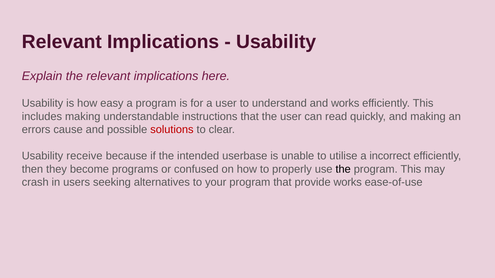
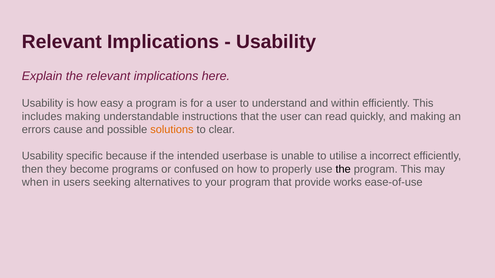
and works: works -> within (345, 103)
solutions colour: red -> orange (172, 130)
receive: receive -> specific (85, 156)
crash: crash -> when (35, 183)
